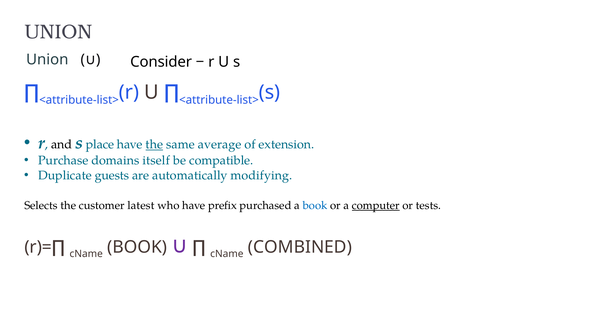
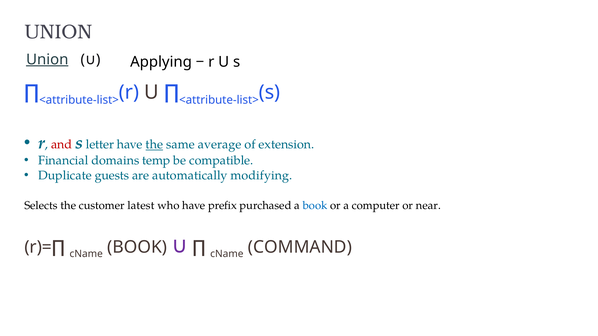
Consider: Consider -> Applying (161, 62)
Union underline: none -> present (47, 60)
and colour: black -> red (62, 145)
place: place -> letter (100, 145)
Purchase: Purchase -> Financial (63, 161)
itself: itself -> temp (156, 161)
computer underline: present -> none (376, 206)
tests: tests -> near (428, 206)
COMBINED: COMBINED -> COMMAND (300, 247)
